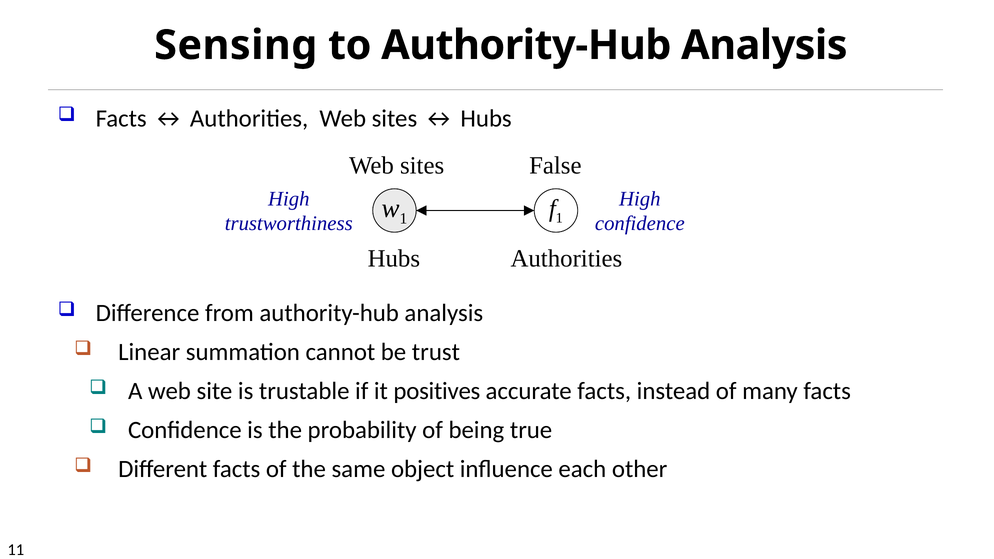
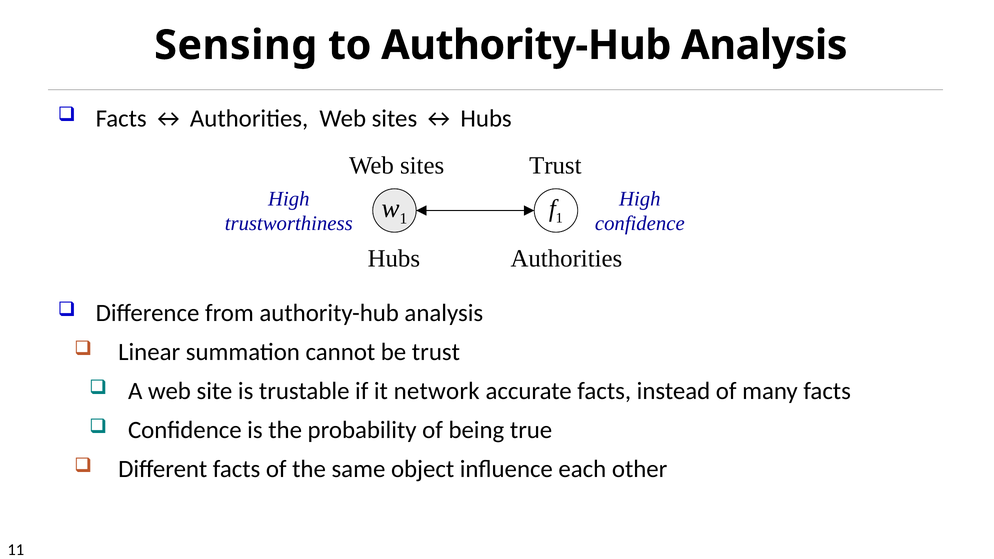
sites False: False -> Trust (555, 166)
positives: positives -> network (437, 391)
